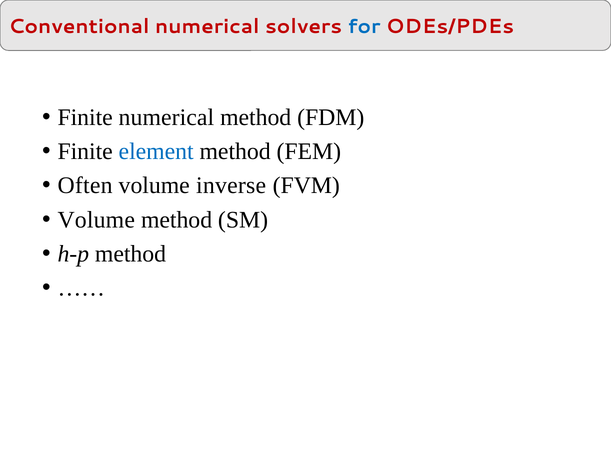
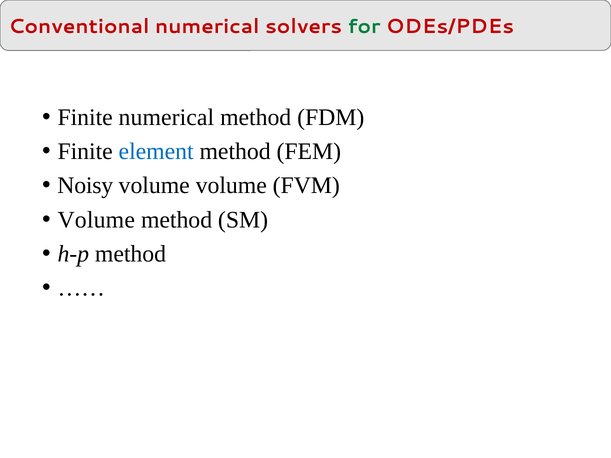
for colour: blue -> green (364, 27)
Often: Often -> Noisy (85, 186)
volume inverse: inverse -> volume (231, 186)
